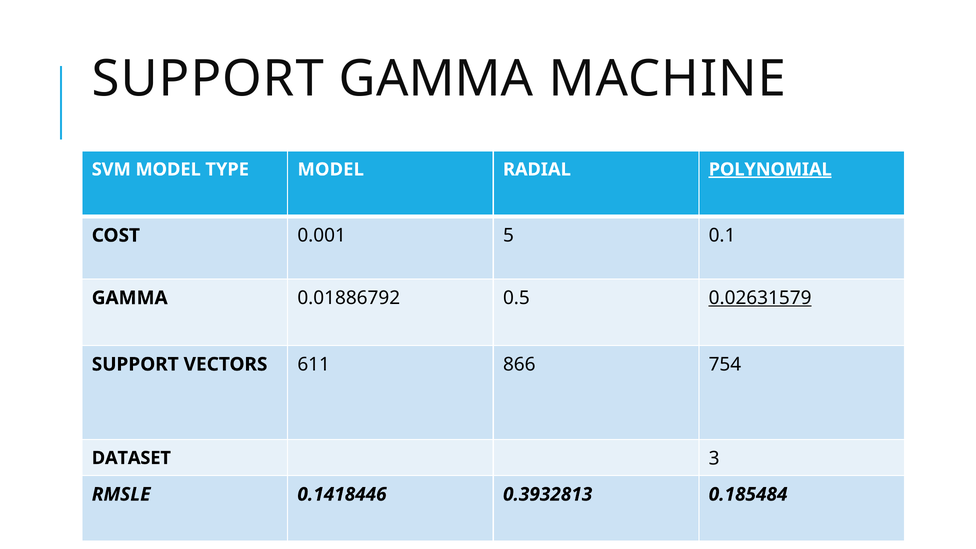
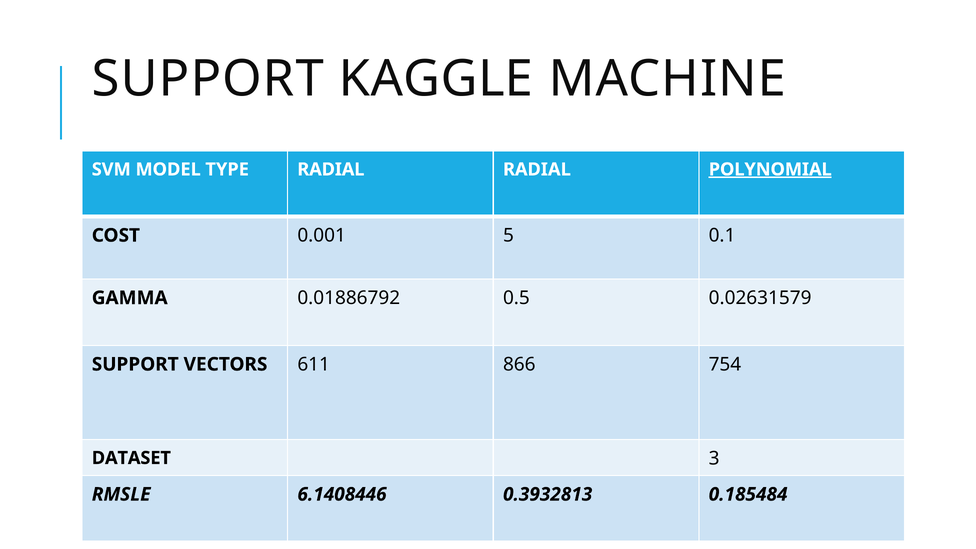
SUPPORT GAMMA: GAMMA -> KAGGLE (436, 79)
TYPE MODEL: MODEL -> RADIAL (331, 169)
0.02631579 underline: present -> none (760, 298)
0.1418446: 0.1418446 -> 6.1408446 (342, 494)
